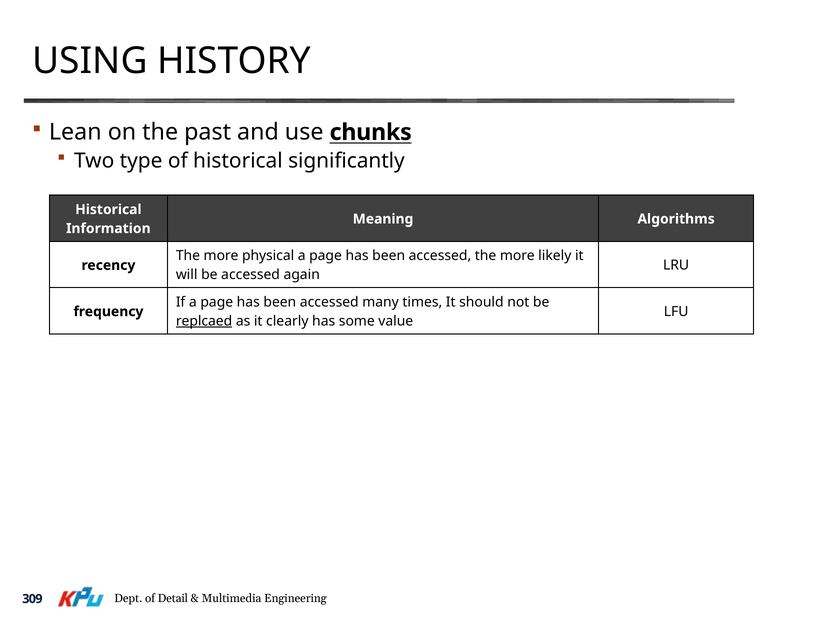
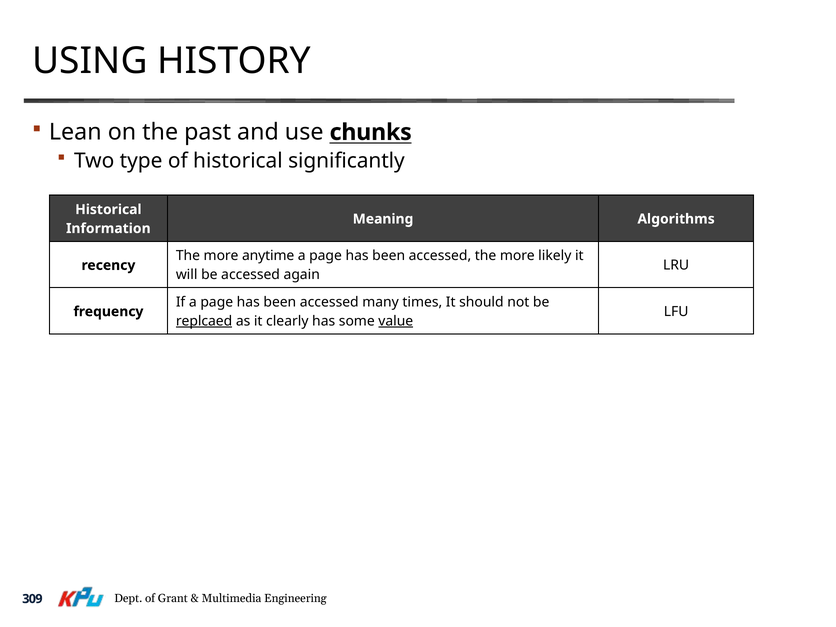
physical: physical -> anytime (268, 256)
value underline: none -> present (396, 321)
Detail: Detail -> Grant (173, 598)
